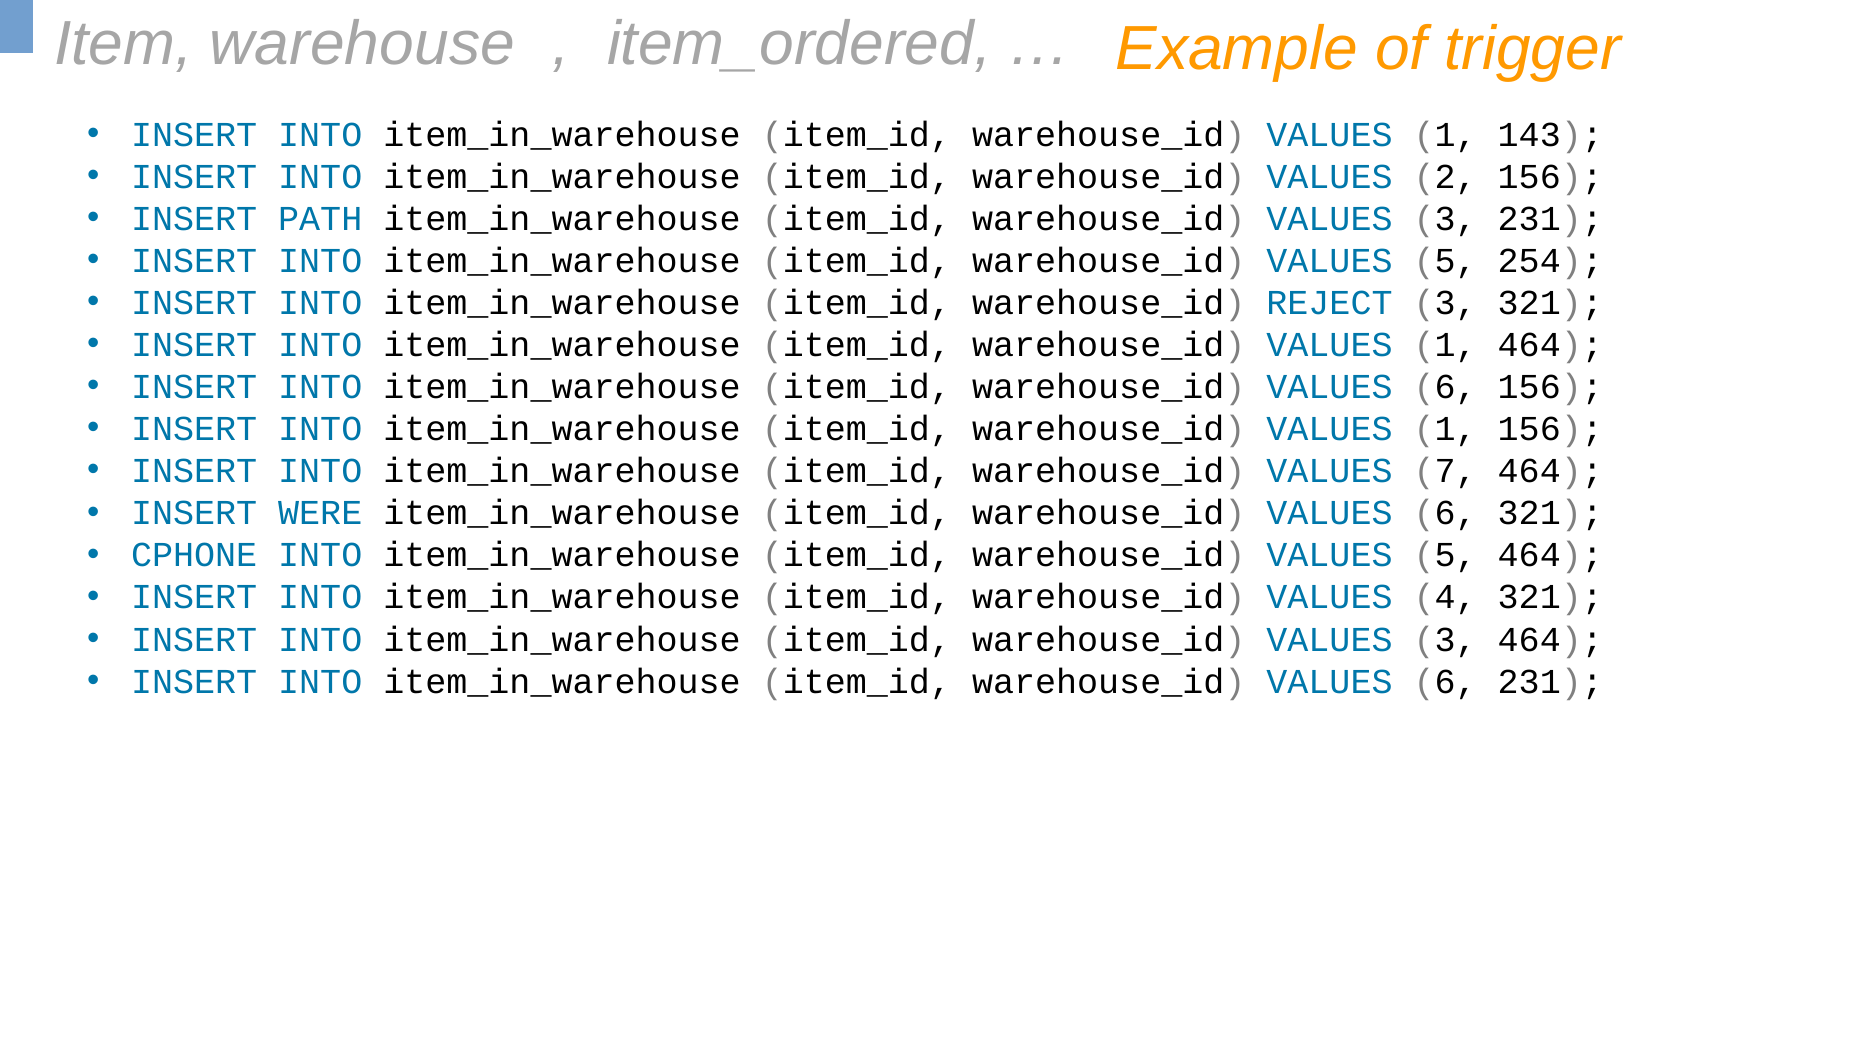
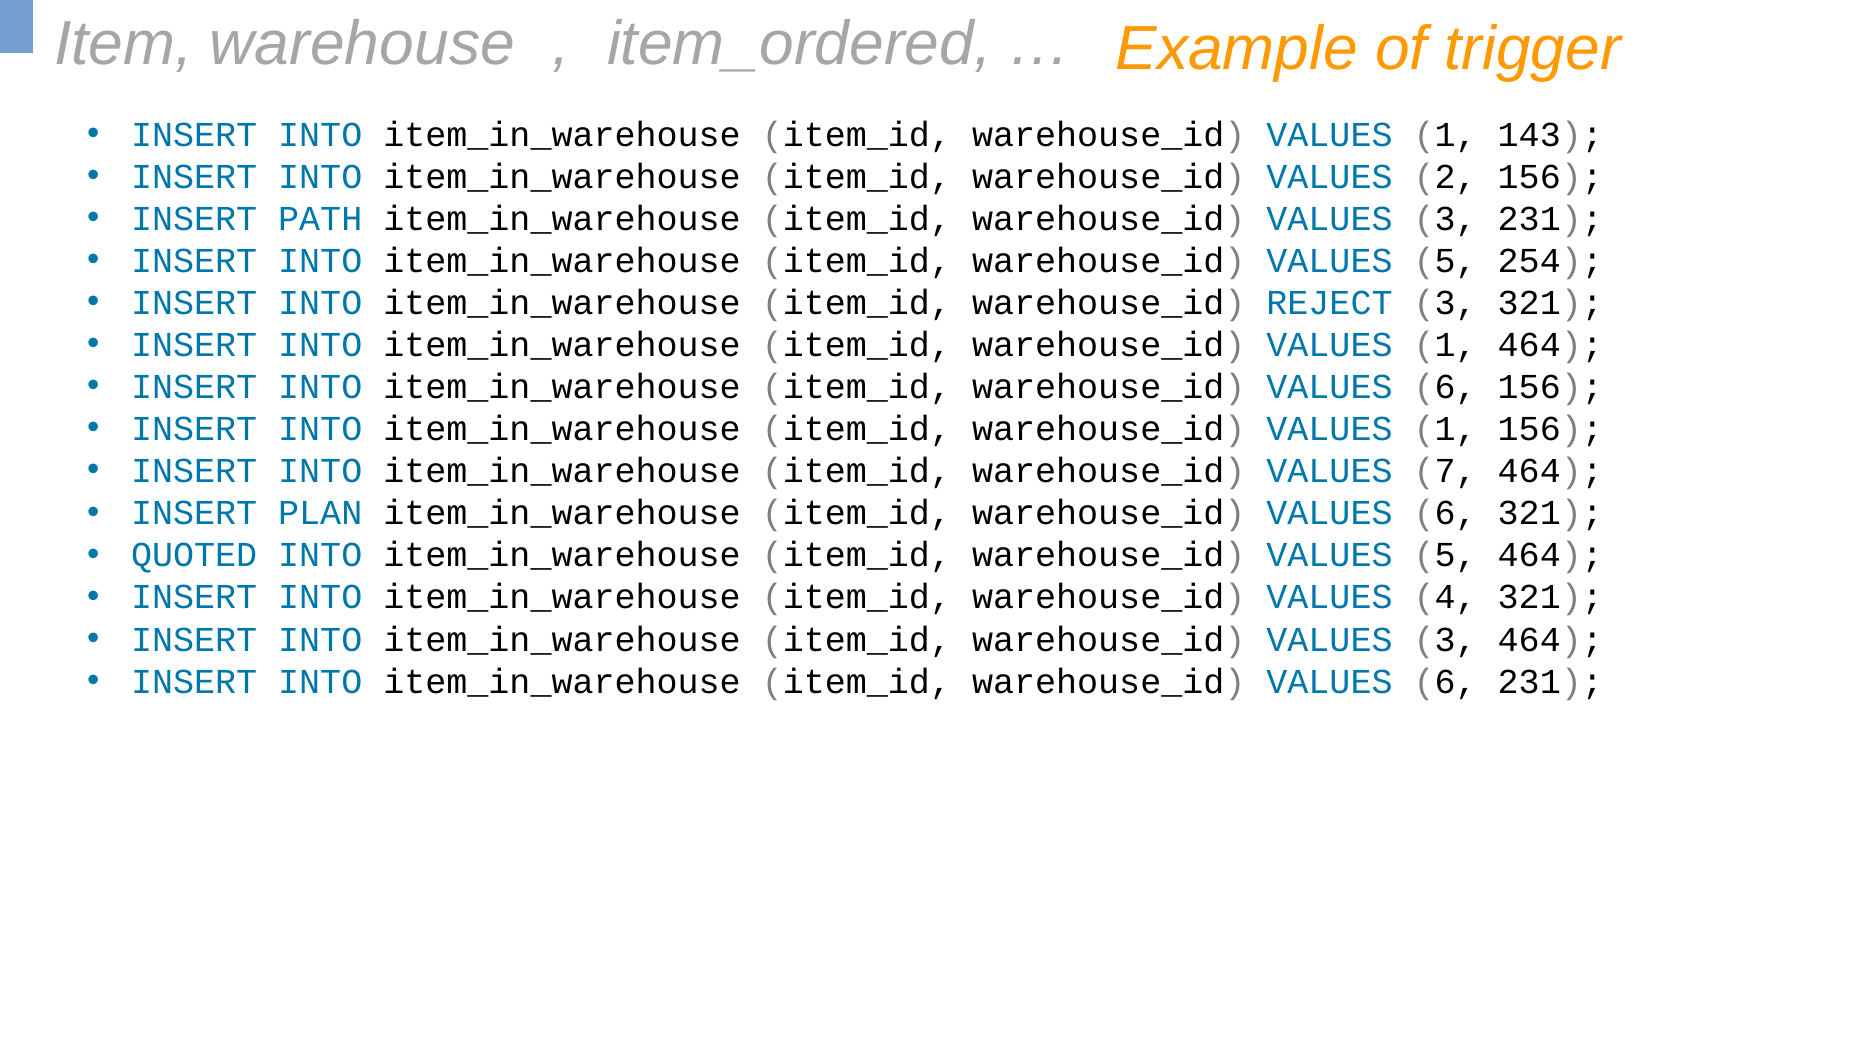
WERE: WERE -> PLAN (320, 513)
CPHONE: CPHONE -> QUOTED (194, 556)
